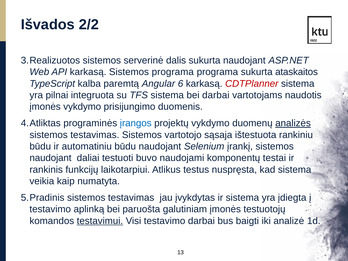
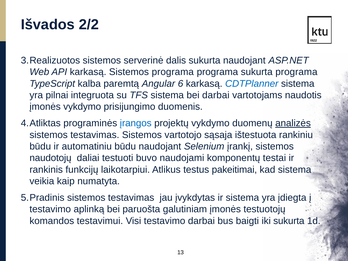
sukurta ataskaitos: ataskaitos -> programa (296, 72)
CDTPlanner colour: red -> blue (252, 84)
naudojant: naudojant -> naudotojų (51, 158)
nuspręsta: nuspręsta -> pakeitimai (234, 170)
testavimui underline: present -> none (100, 221)
iki analizė: analizė -> sukurta (289, 221)
